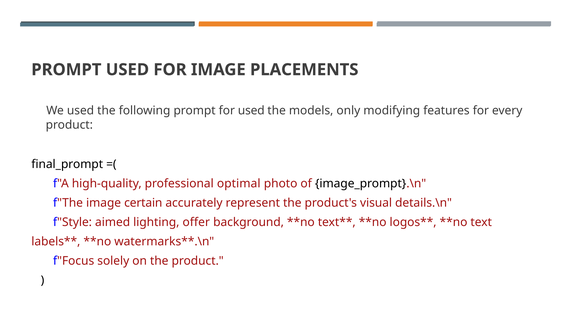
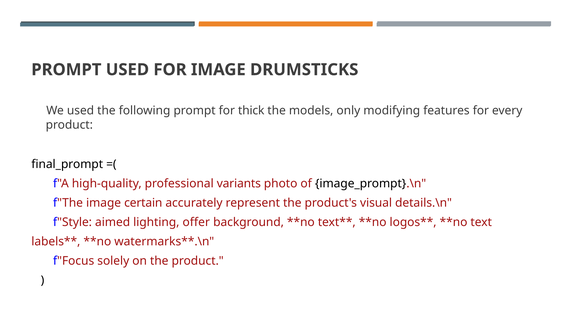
PLACEMENTS: PLACEMENTS -> DRUMSTICKS (304, 70)
for used: used -> thick (251, 110)
optimal: optimal -> variants (239, 184)
